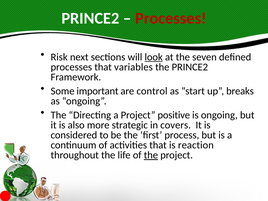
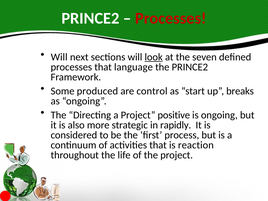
Risk: Risk -> Will (59, 57)
variables: variables -> language (133, 67)
important: important -> produced (97, 91)
covers: covers -> rapidly (176, 125)
the underline: present -> none (151, 155)
